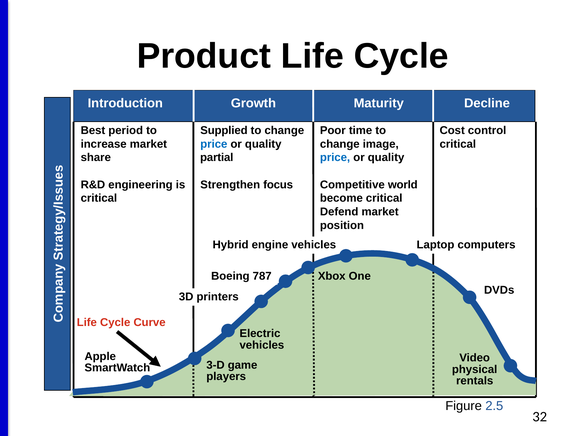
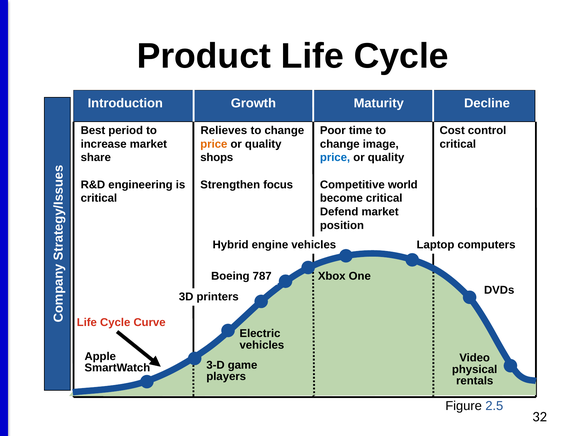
Supplied: Supplied -> Relieves (224, 131)
price colour: blue -> orange (214, 144)
partial: partial -> shops (217, 158)
